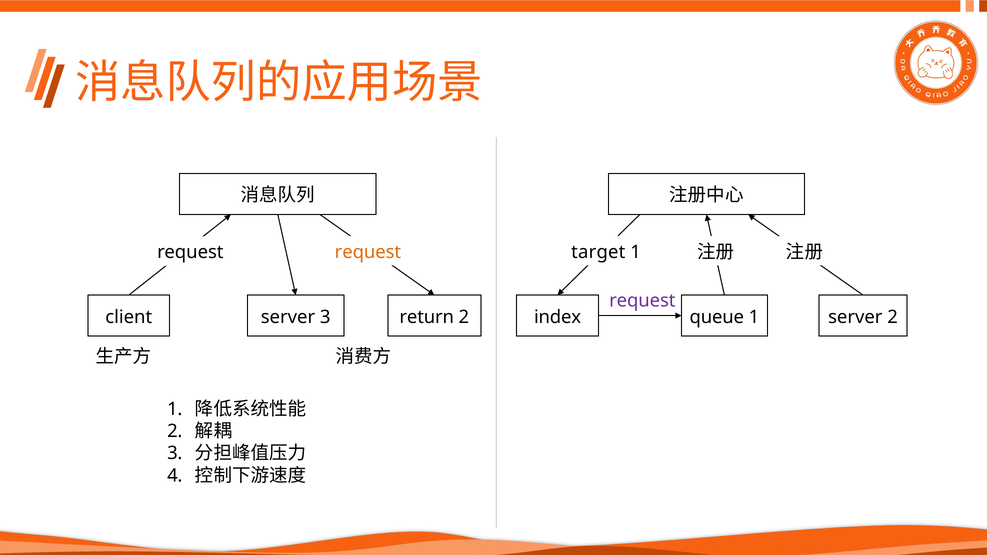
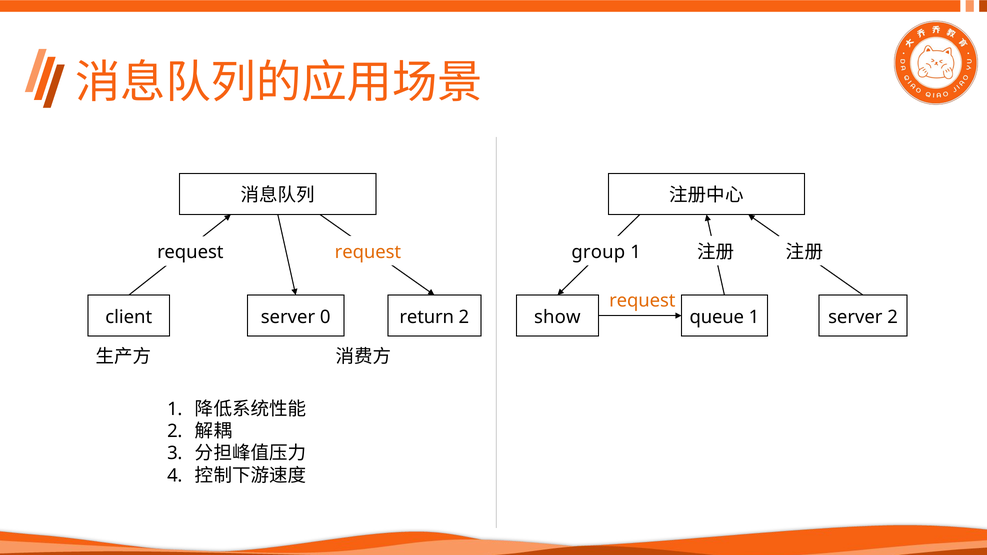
target: target -> group (598, 252)
request colour: purple -> orange (642, 301)
server 3: 3 -> 0 (325, 317)
index: index -> show (557, 317)
